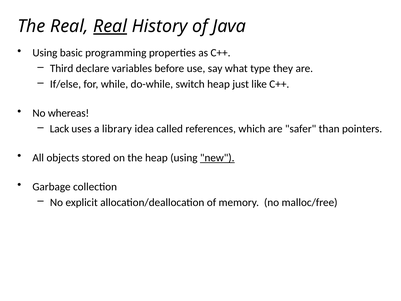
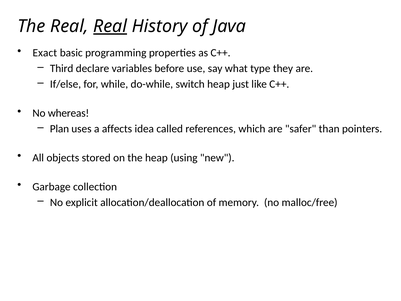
Using: Using -> Exact (45, 53)
Lack: Lack -> Plan (59, 129)
library: library -> affects (117, 129)
new underline: present -> none (217, 158)
